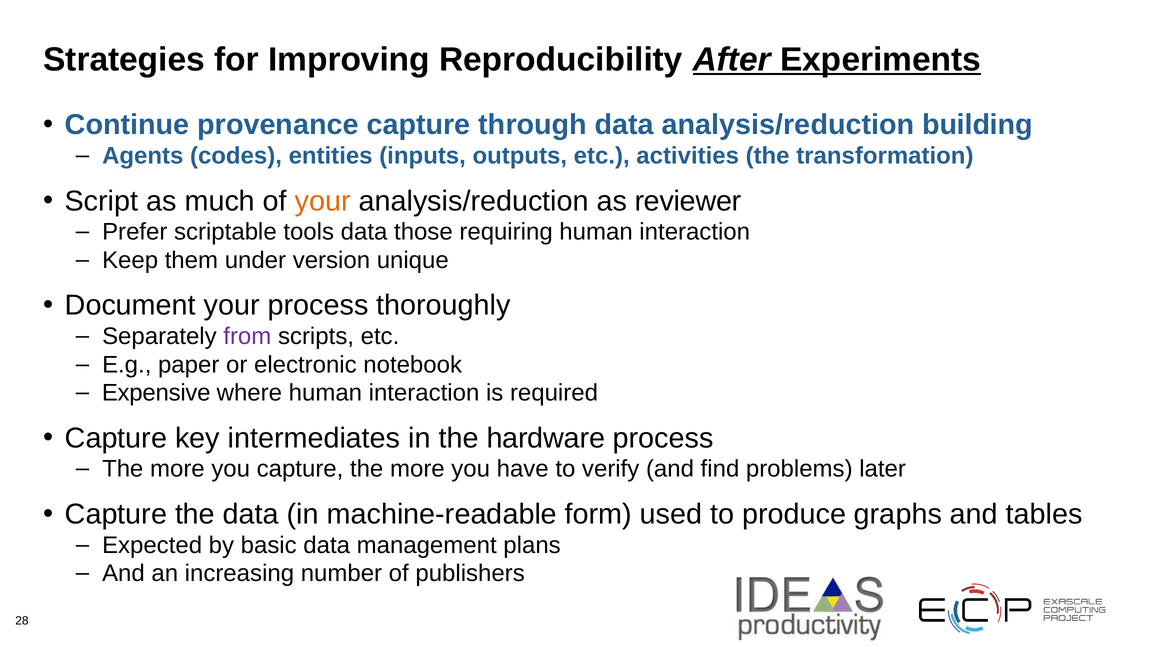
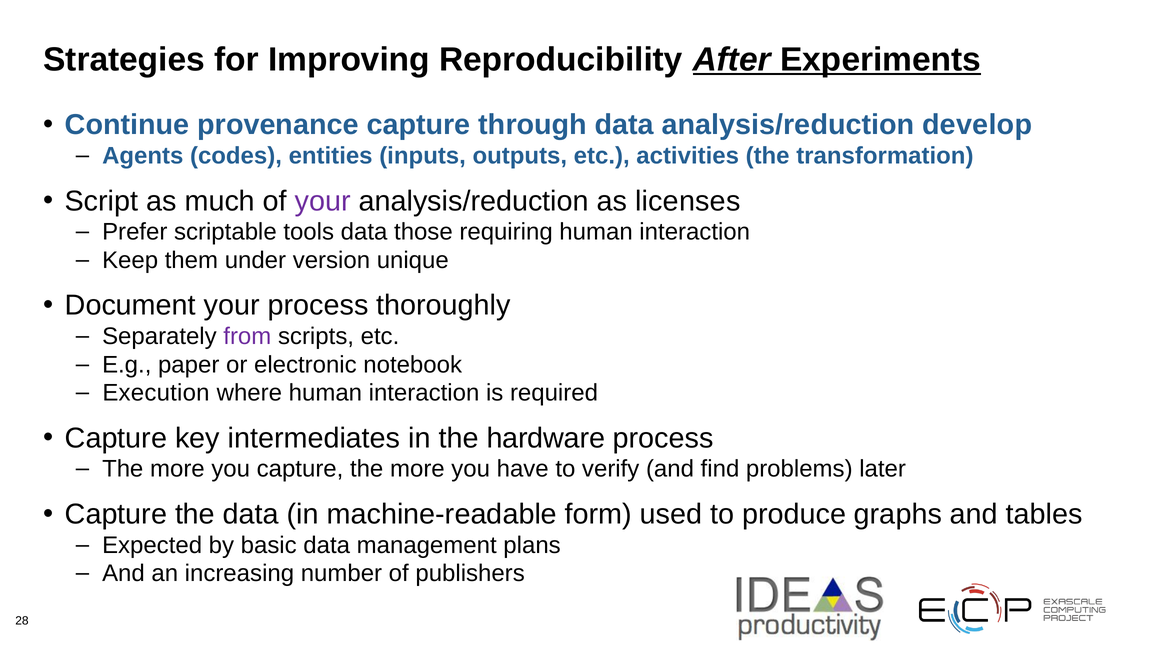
building: building -> develop (977, 125)
your colour: orange -> purple (323, 201)
reviewer: reviewer -> licenses (688, 201)
Expensive: Expensive -> Execution (156, 393)
